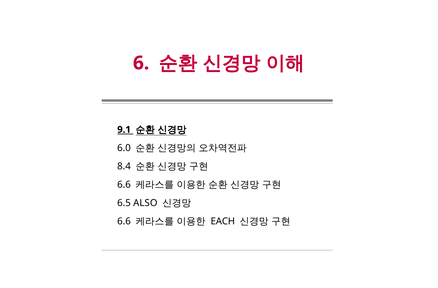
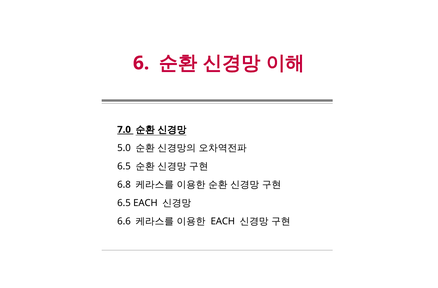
9.1: 9.1 -> 7.0 (124, 129)
6.0: 6.0 -> 5.0 (124, 148)
8.4: 8.4 -> 6.5 (124, 166)
6.6: 6.6 -> 6.8 (124, 184)
6.5 ALSO: ALSO -> EACH (145, 203)
